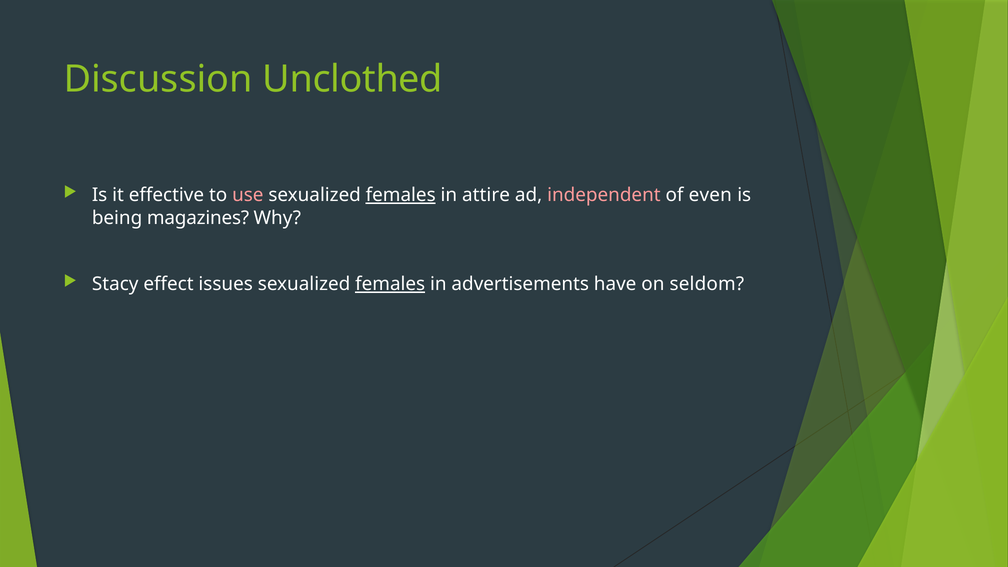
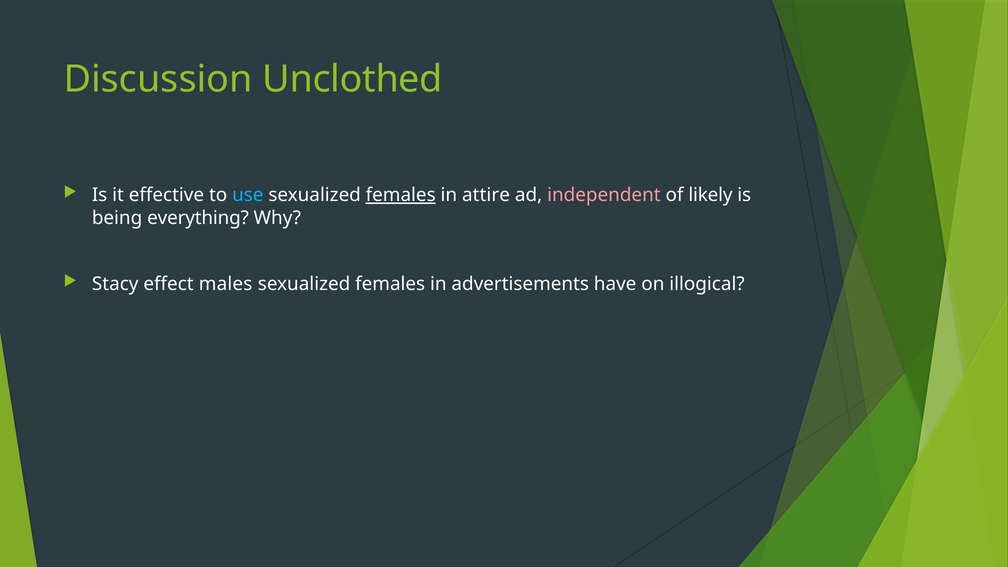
use colour: pink -> light blue (248, 195)
even: even -> likely (710, 195)
magazines: magazines -> everything (198, 218)
issues: issues -> males (226, 284)
females underline: present -> none (390, 284)
seldom: seldom -> illogical (707, 284)
